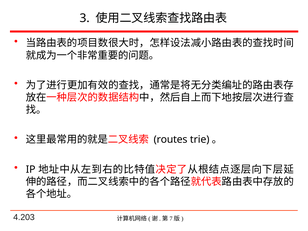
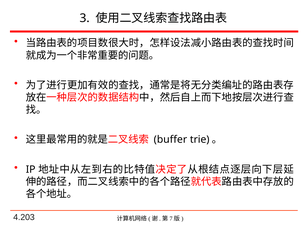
routes: routes -> buffer (170, 140)
